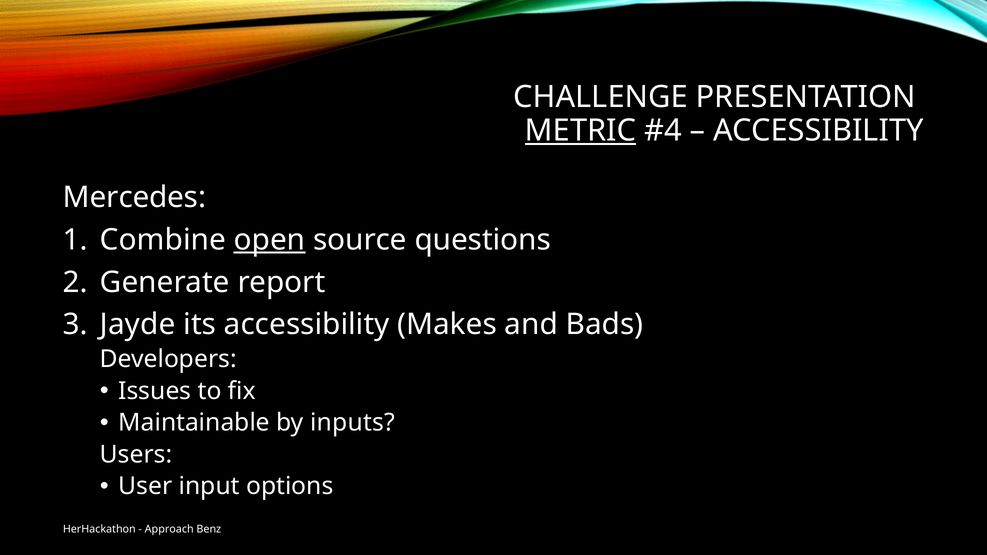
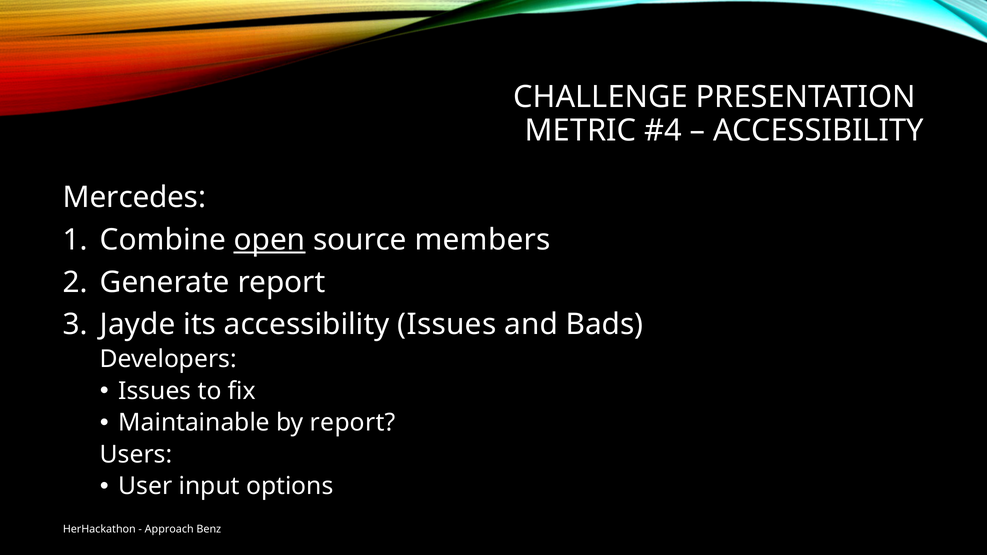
METRIC underline: present -> none (581, 131)
questions: questions -> members (483, 240)
accessibility Makes: Makes -> Issues (447, 325)
by inputs: inputs -> report (353, 423)
